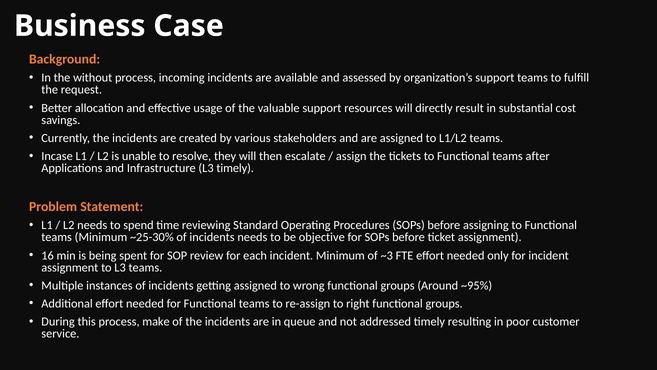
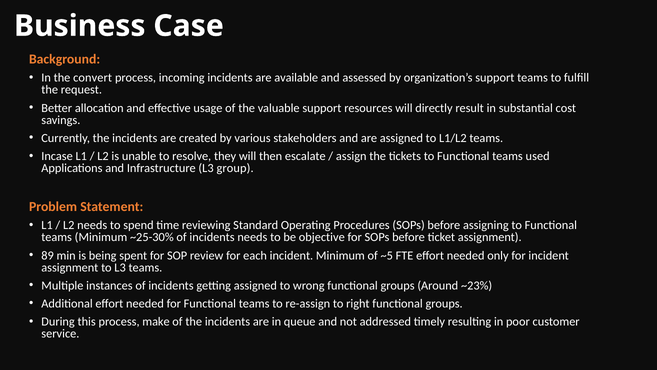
without: without -> convert (93, 78)
after: after -> used (538, 156)
L3 timely: timely -> group (235, 168)
16: 16 -> 89 (48, 255)
~3: ~3 -> ~5 (387, 255)
~95%: ~95% -> ~23% (477, 285)
